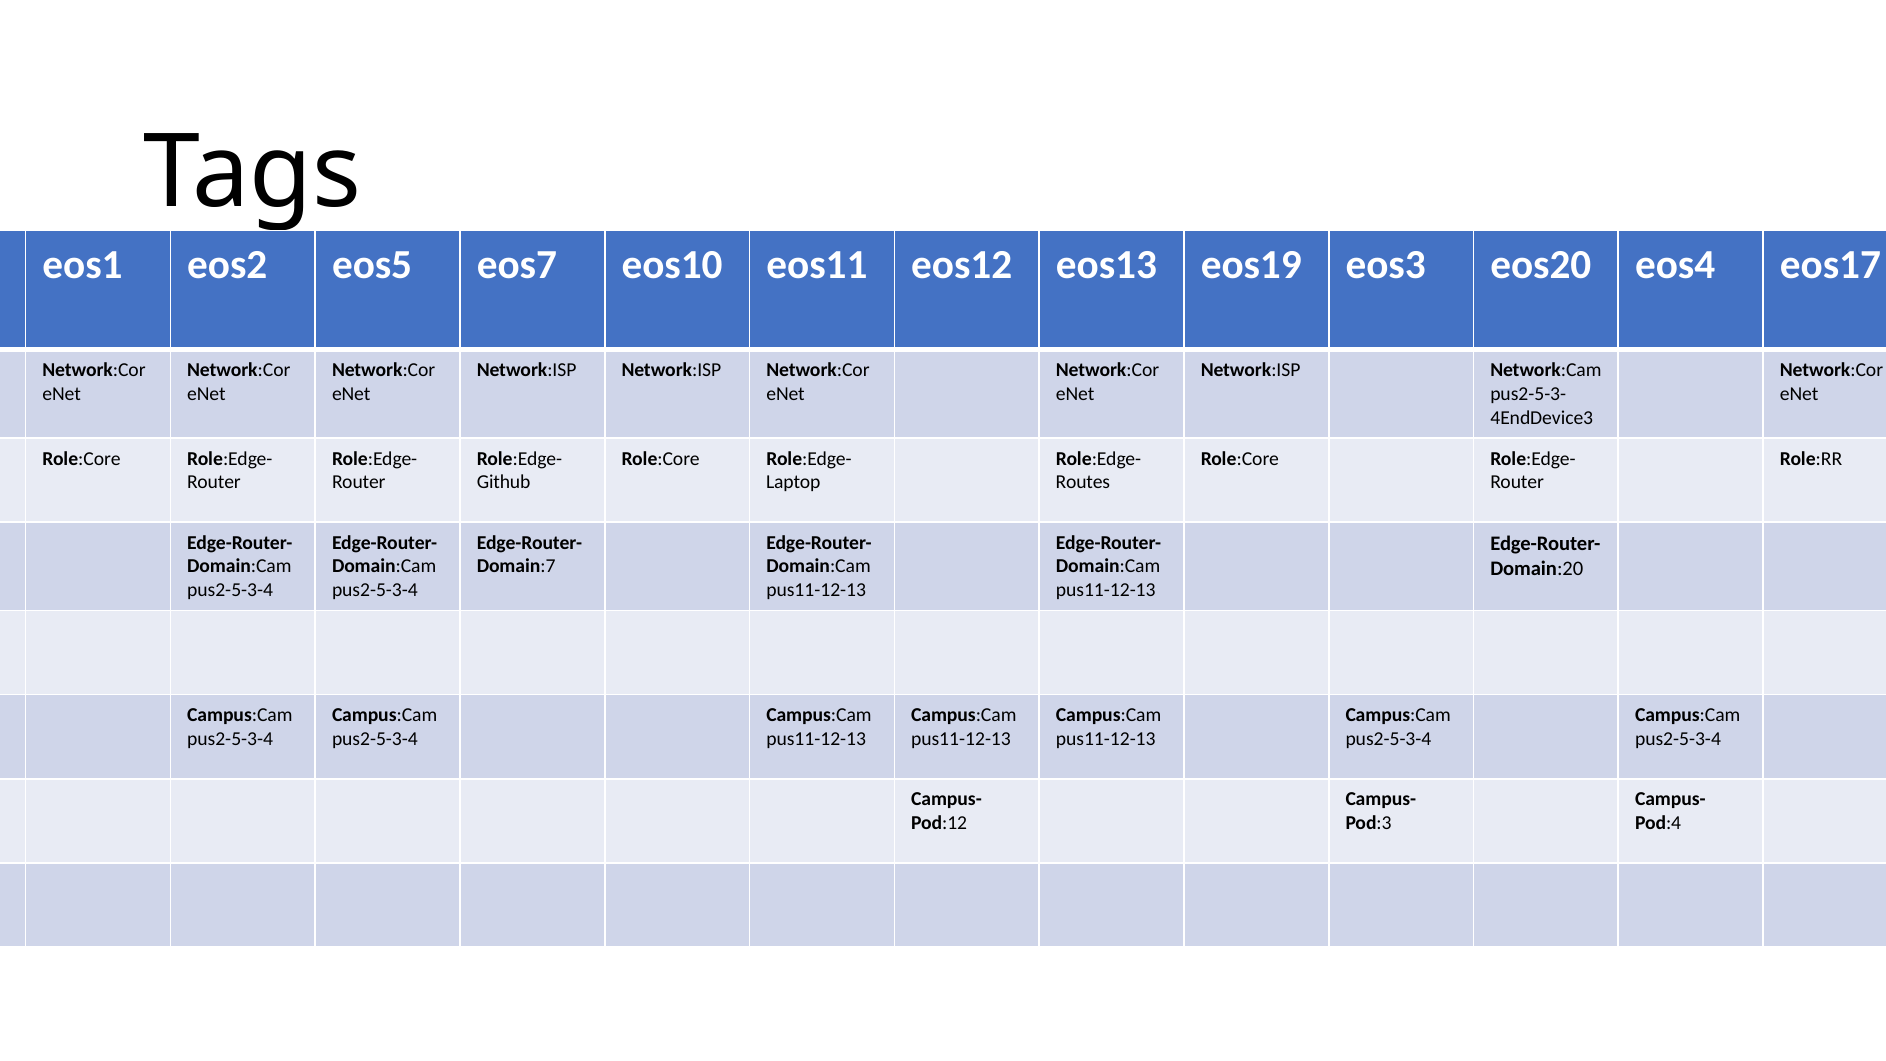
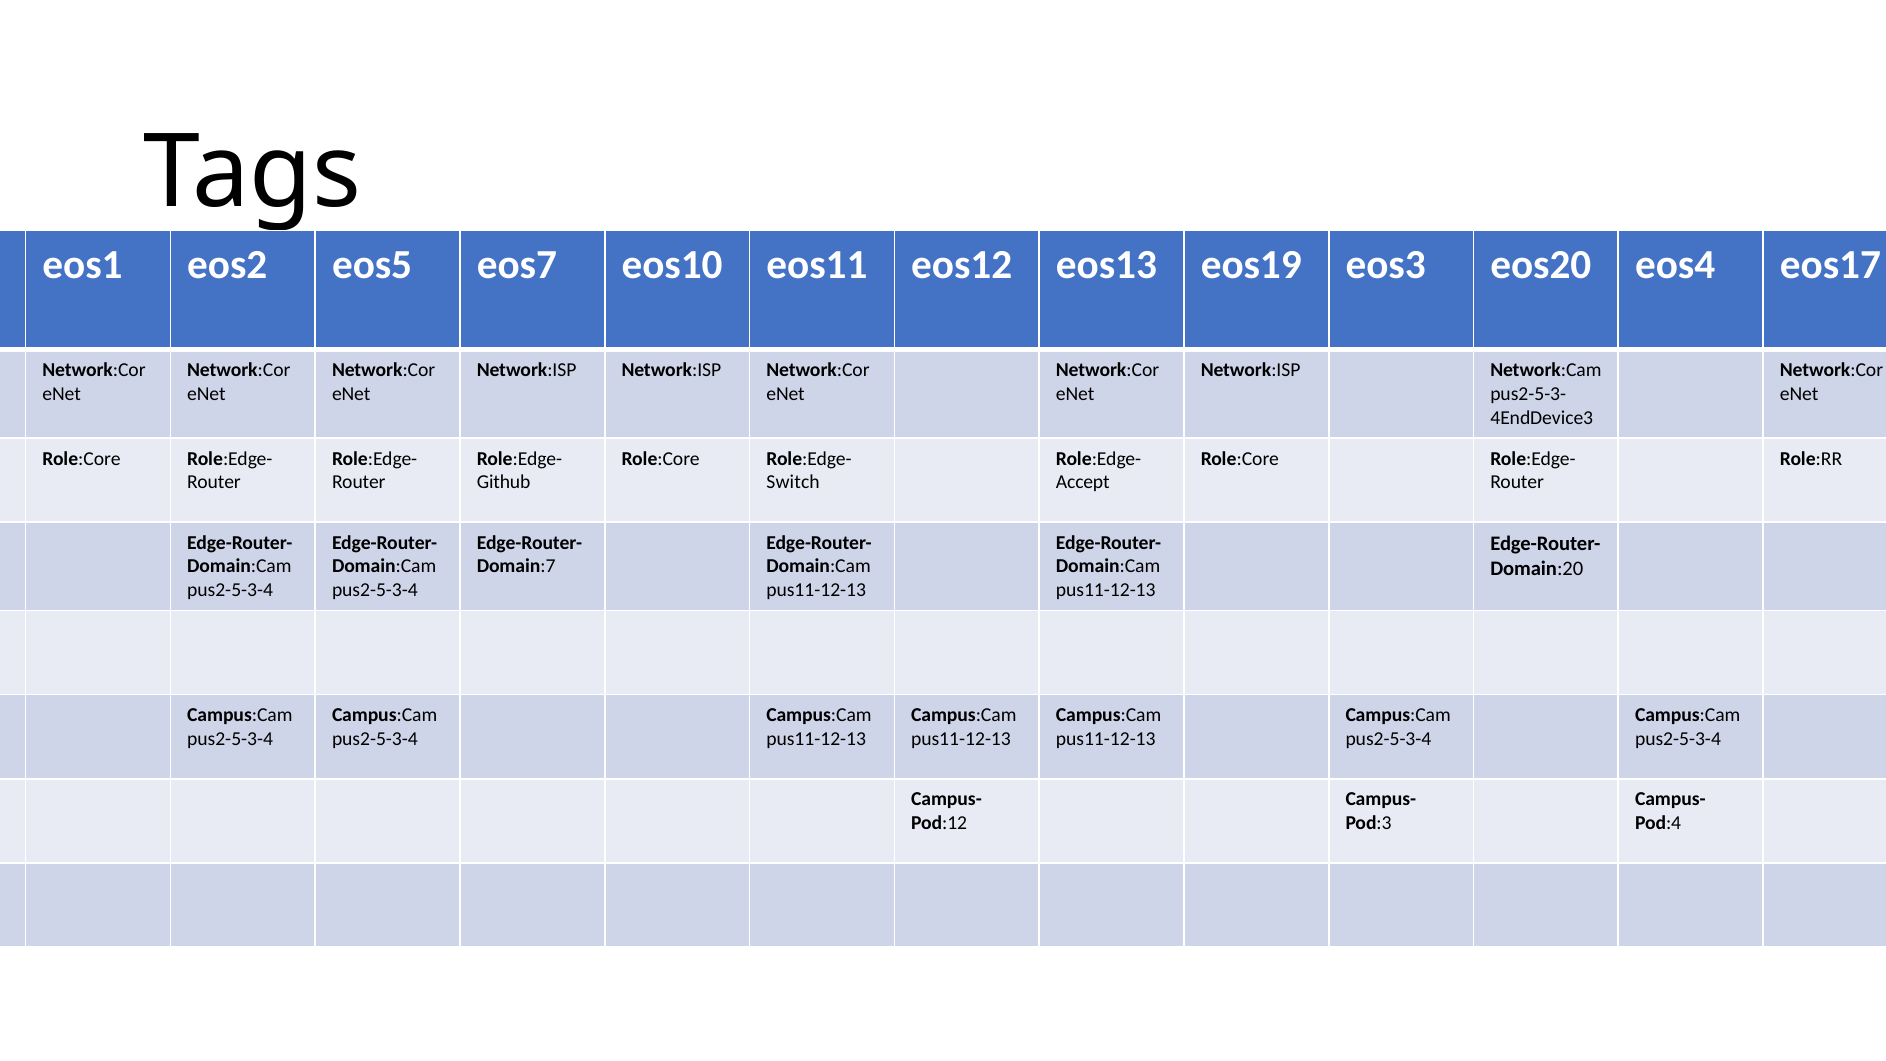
Laptop: Laptop -> Switch (793, 482)
Routes: Routes -> Accept (1083, 482)
